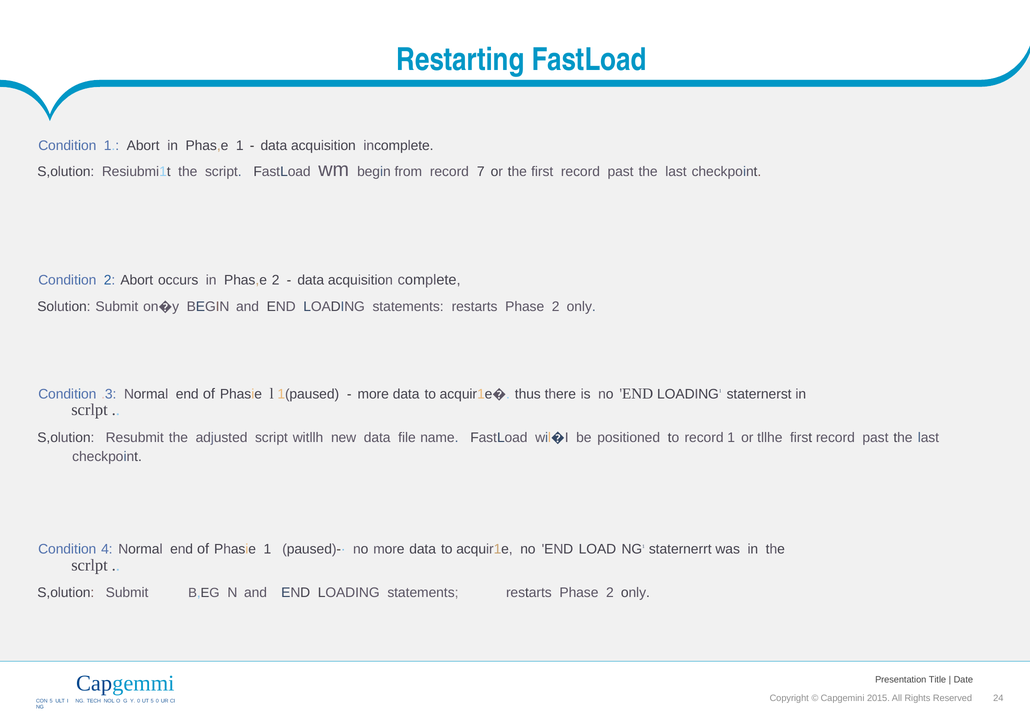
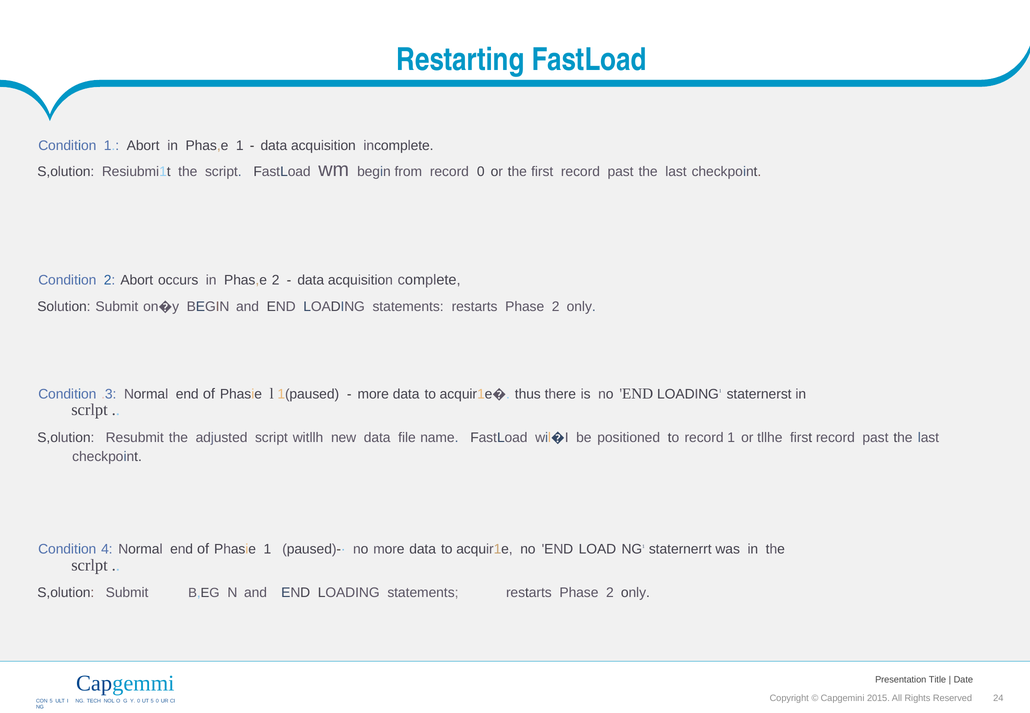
record 7: 7 -> 0 (481, 172)
